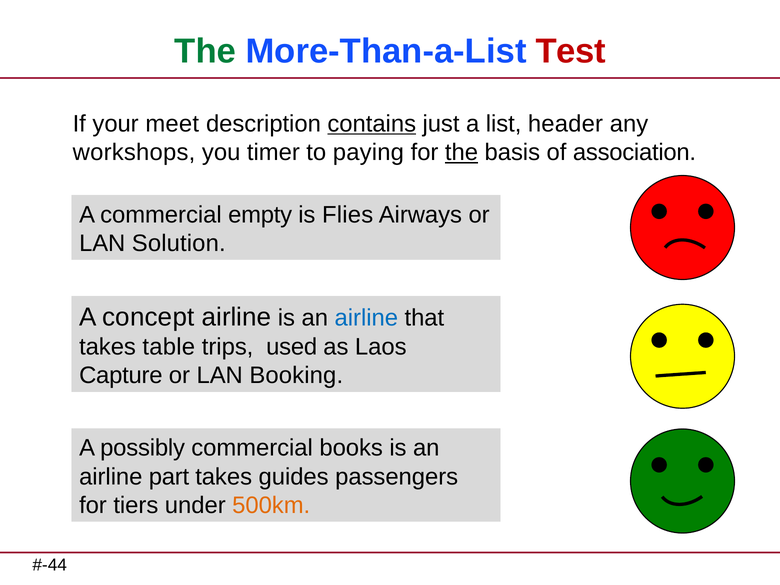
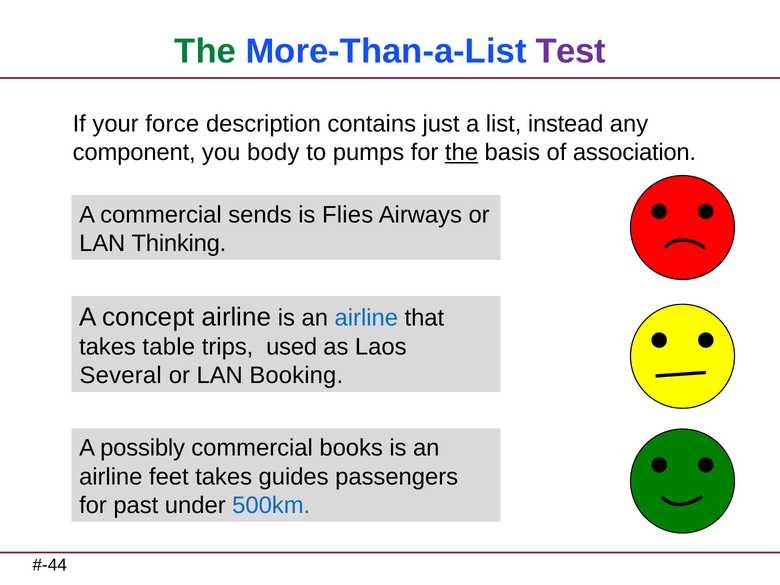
Test colour: red -> purple (571, 51)
meet: meet -> force (172, 124)
contains underline: present -> none (372, 124)
header: header -> instead (566, 124)
workshops: workshops -> component (134, 152)
timer: timer -> body (273, 152)
paying: paying -> pumps (368, 152)
empty: empty -> sends (260, 215)
Solution: Solution -> Thinking (179, 243)
Capture: Capture -> Several (121, 375)
part: part -> feet (169, 477)
tiers: tiers -> past (136, 505)
500km colour: orange -> blue (271, 505)
